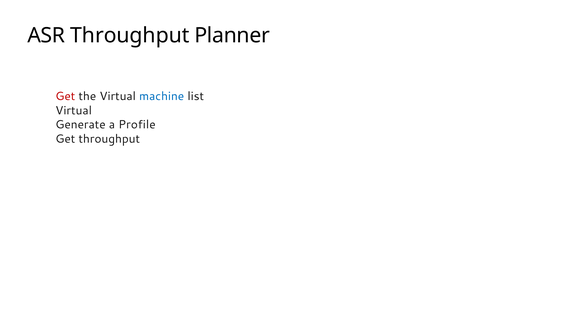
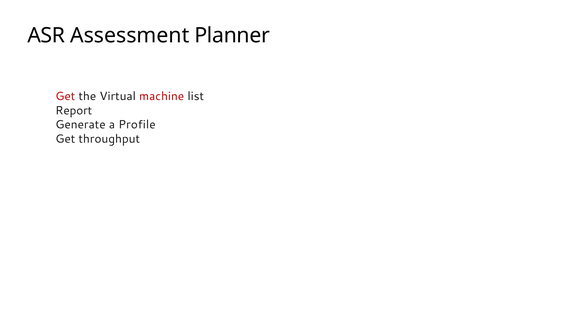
ASR Throughput: Throughput -> Assessment (130, 36)
machine colour: blue -> red (162, 96)
Virtual: Virtual -> Report (74, 110)
